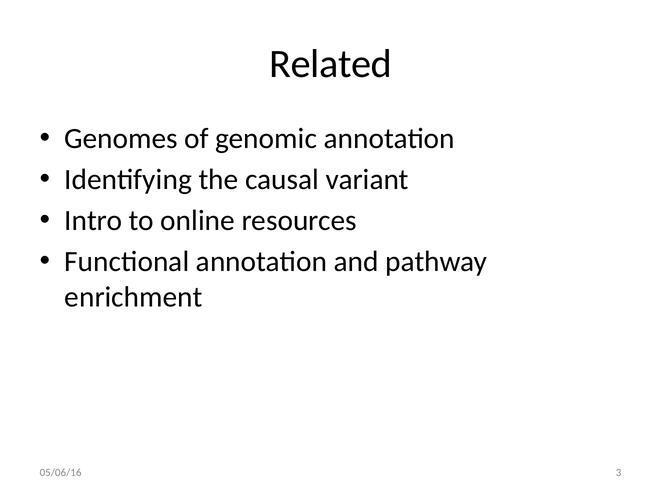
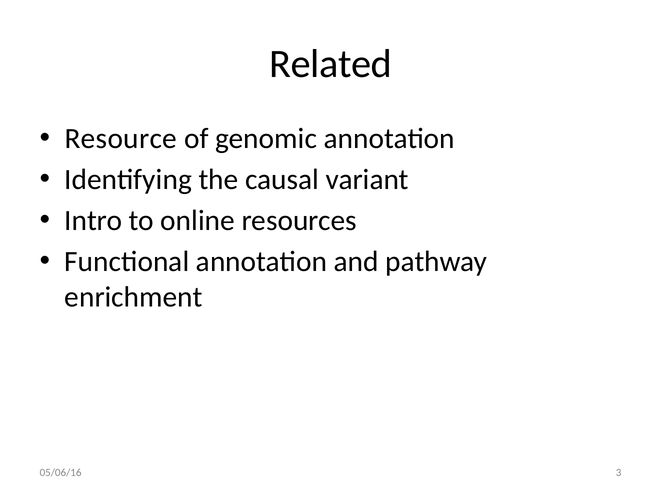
Genomes: Genomes -> Resource (121, 139)
